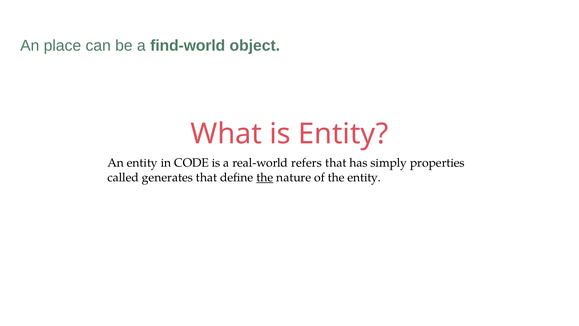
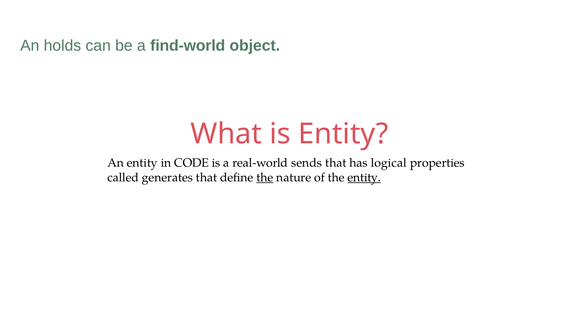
place: place -> holds (62, 46)
refers: refers -> sends (307, 163)
simply: simply -> logical (389, 163)
entity underline: none -> present (364, 177)
